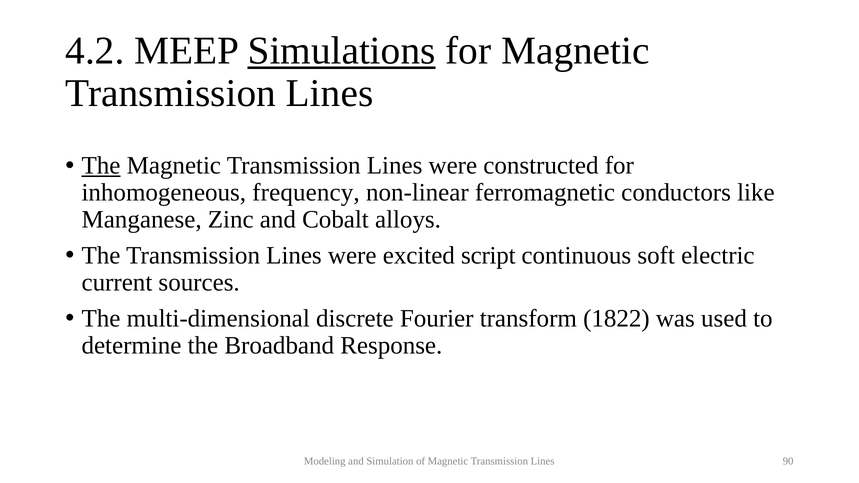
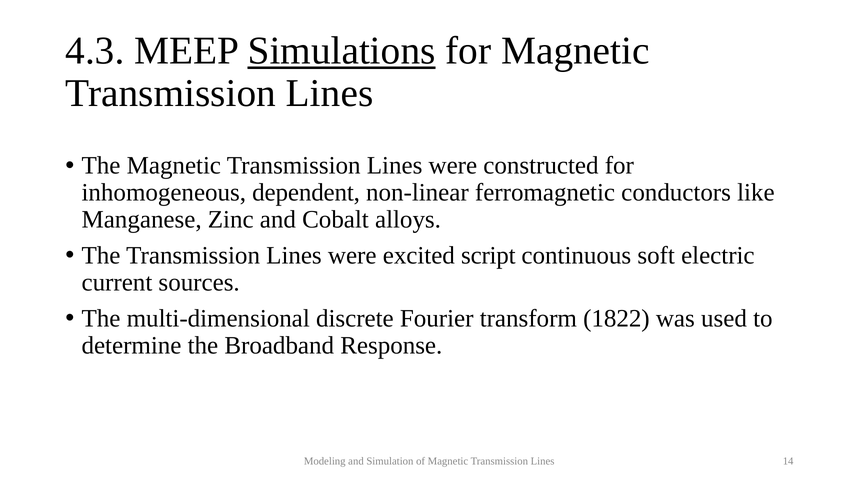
4.2: 4.2 -> 4.3 (95, 51)
The underline: present -> none (101, 166)
frequency: frequency -> dependent (306, 193)
90: 90 -> 14 (788, 461)
